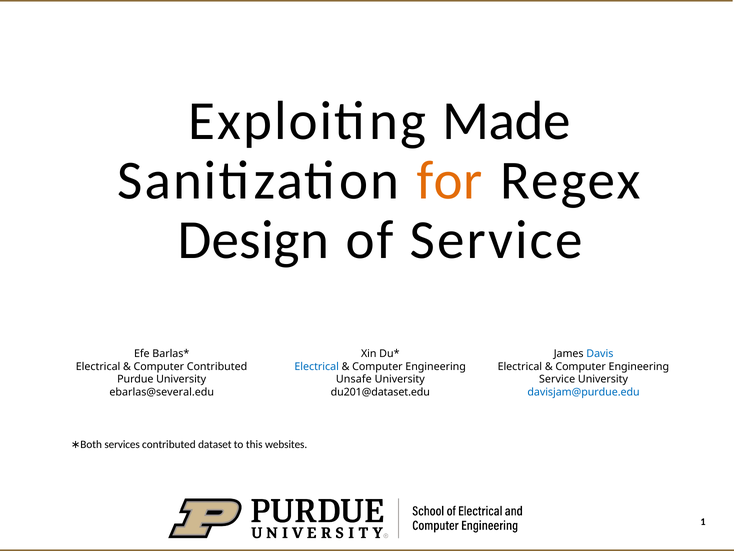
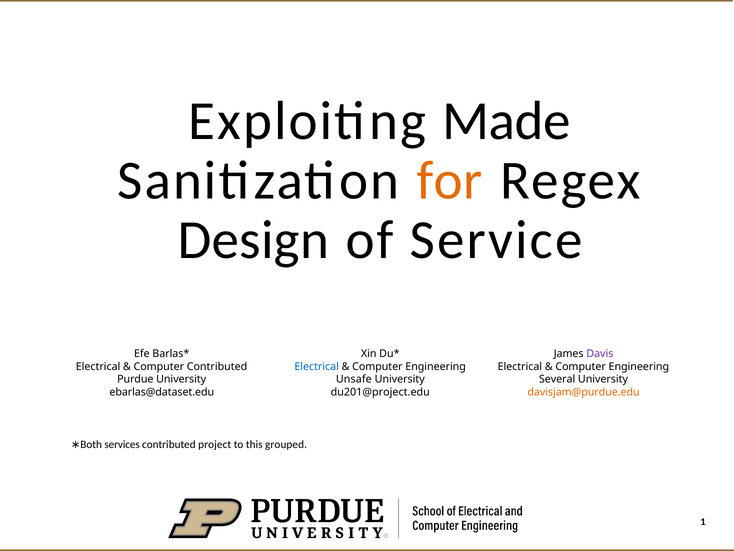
Davis colour: blue -> purple (600, 353)
Service: Service -> Several (557, 379)
davisjam@purdue.edu colour: blue -> orange (584, 392)
ebarlas@several.edu: ebarlas@several.edu -> ebarlas@dataset.edu (162, 392)
du201@dataset.edu: du201@dataset.edu -> du201@project.edu (380, 392)
dataset: dataset -> project (215, 444)
websites: websites -> grouped (286, 444)
